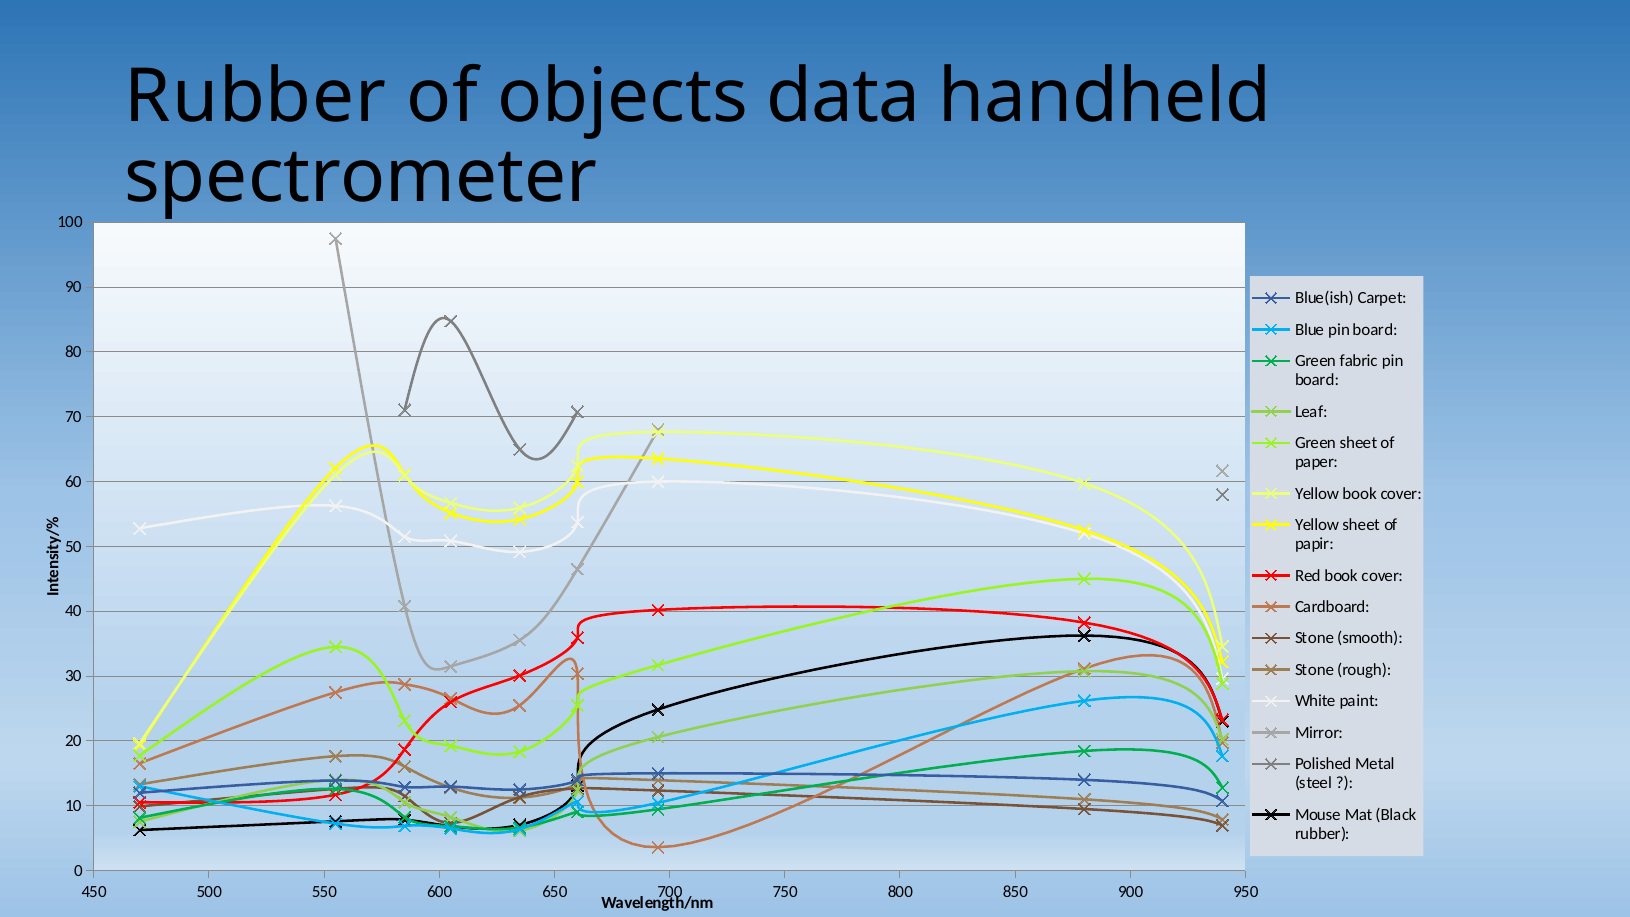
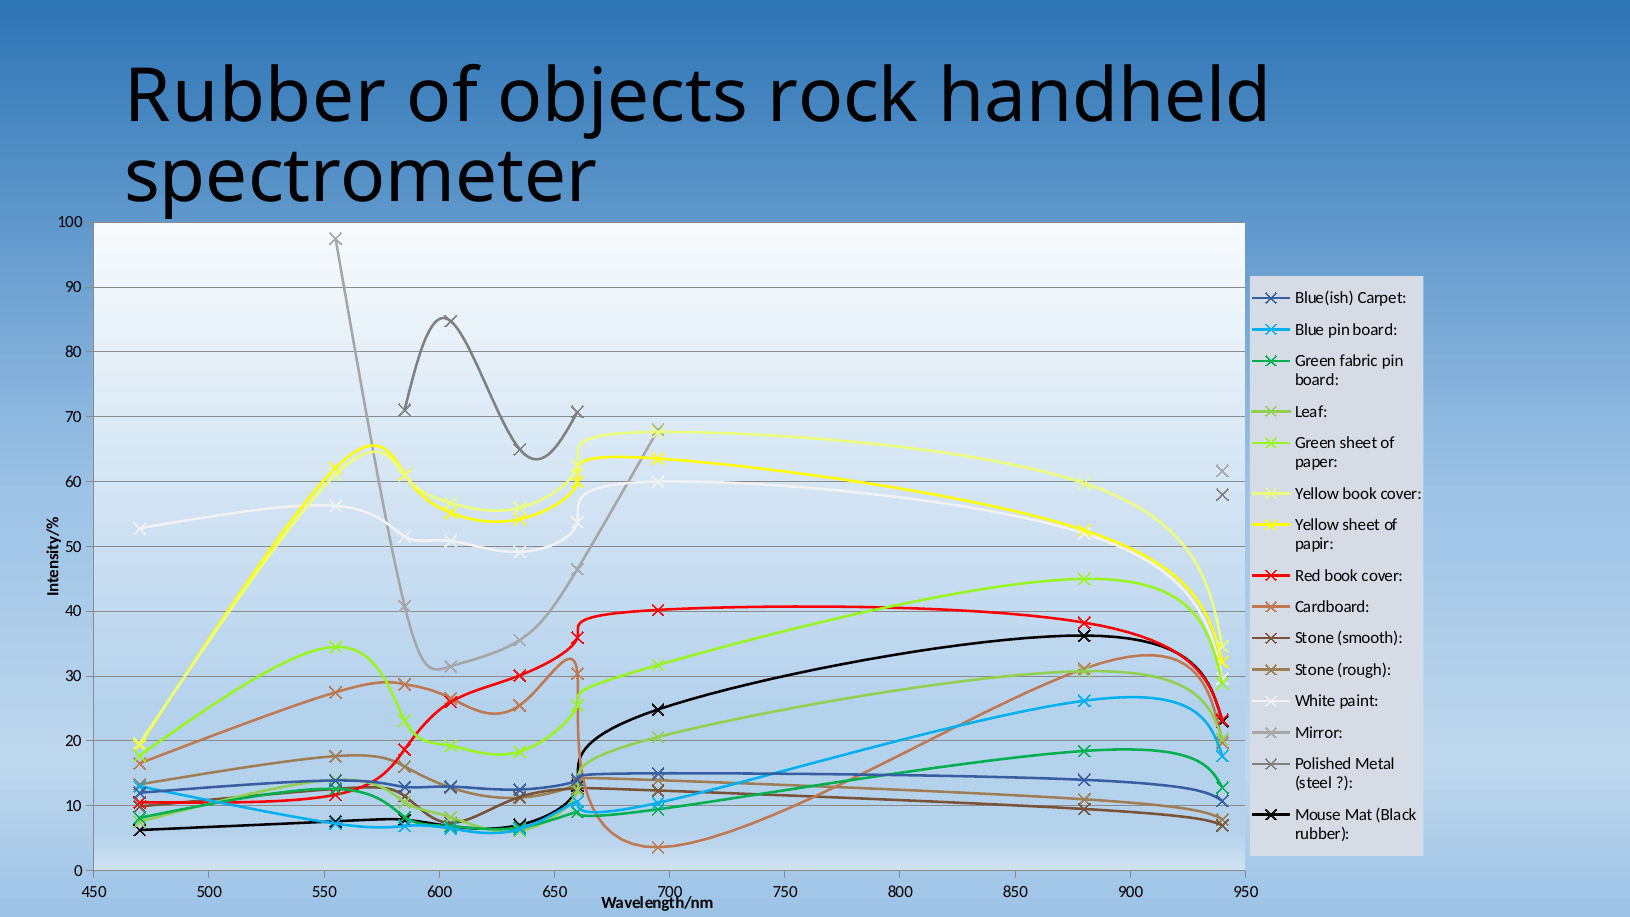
data: data -> rock (843, 97)
